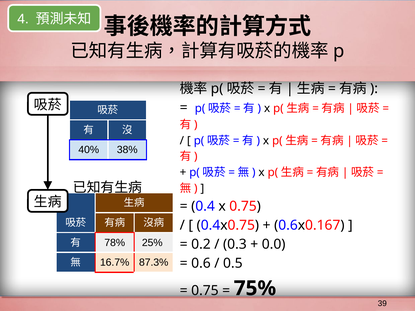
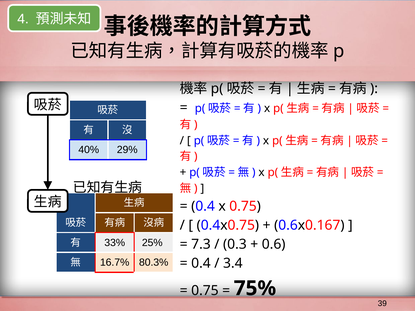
38%: 38% -> 29% (127, 150)
78%: 78% -> 33% (115, 243)
0.2: 0.2 -> 7.3 (201, 244)
0.0: 0.0 -> 0.6 (274, 244)
87.3%: 87.3% -> 80.3% (154, 263)
0.6: 0.6 -> 0.4 (201, 264)
0.5: 0.5 -> 3.4 (233, 264)
